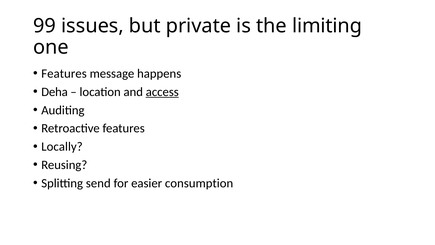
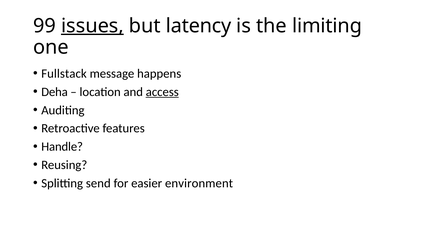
issues underline: none -> present (92, 26)
private: private -> latency (199, 26)
Features: Features -> Fullstack (64, 74)
Locally: Locally -> Handle (62, 147)
consumption: consumption -> environment (199, 183)
